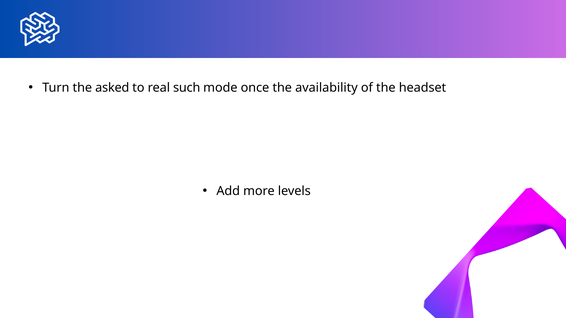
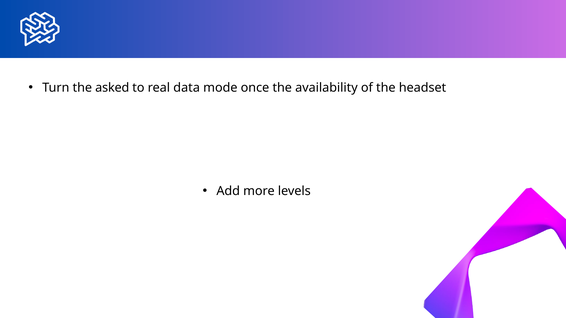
such: such -> data (187, 88)
